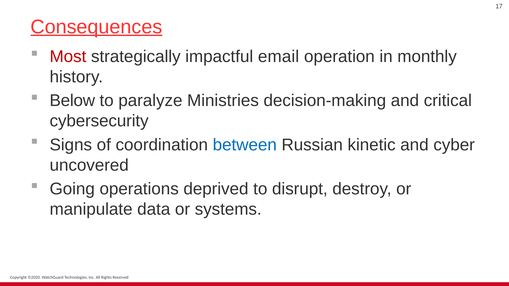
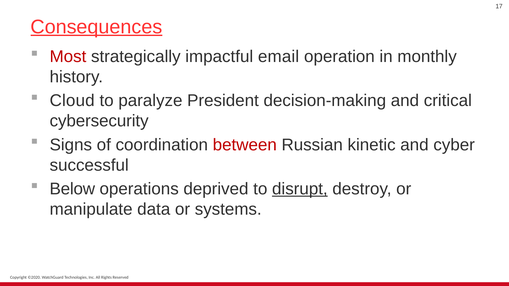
Below: Below -> Cloud (72, 101)
Ministries: Ministries -> President (223, 101)
between colour: blue -> red (245, 145)
uncovered: uncovered -> successful (89, 165)
Going: Going -> Below (72, 189)
disrupt underline: none -> present (300, 189)
